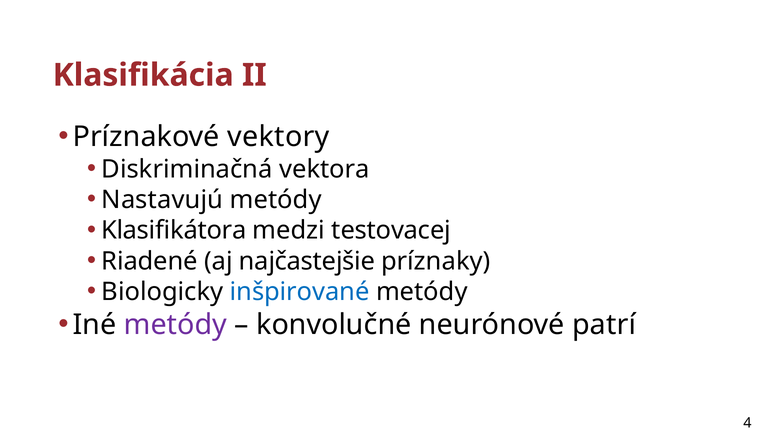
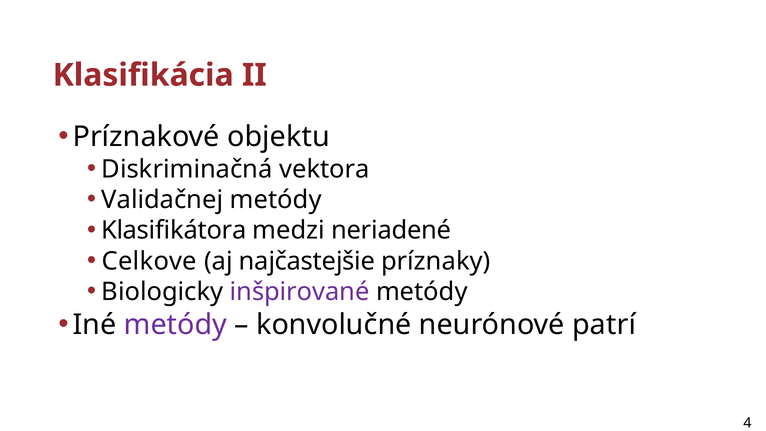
vektory: vektory -> objektu (279, 137)
Nastavujú: Nastavujú -> Validačnej (162, 200)
testovacej: testovacej -> neriadené (391, 230)
Riadené: Riadené -> Celkove (149, 261)
inšpirované colour: blue -> purple (300, 292)
